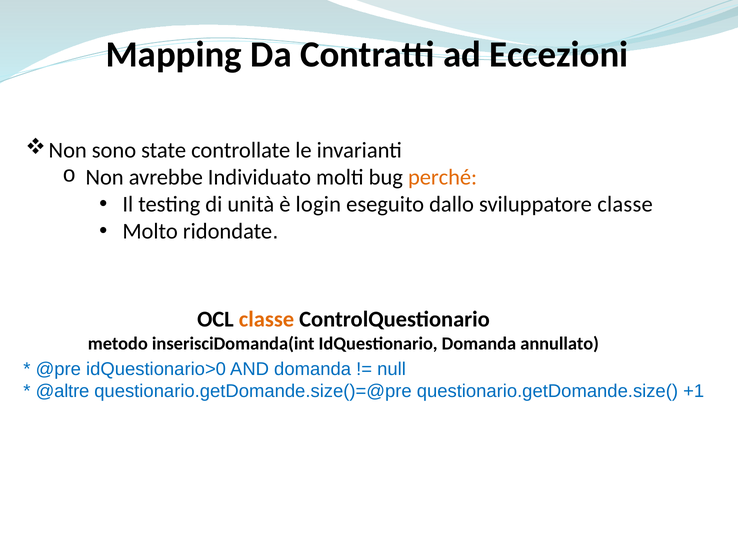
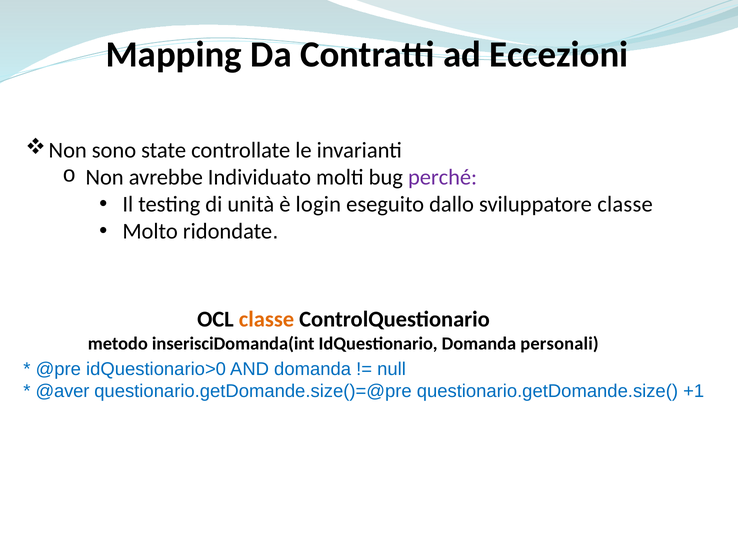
perché colour: orange -> purple (443, 177)
annullato: annullato -> personali (560, 343)
@altre: @altre -> @aver (63, 391)
